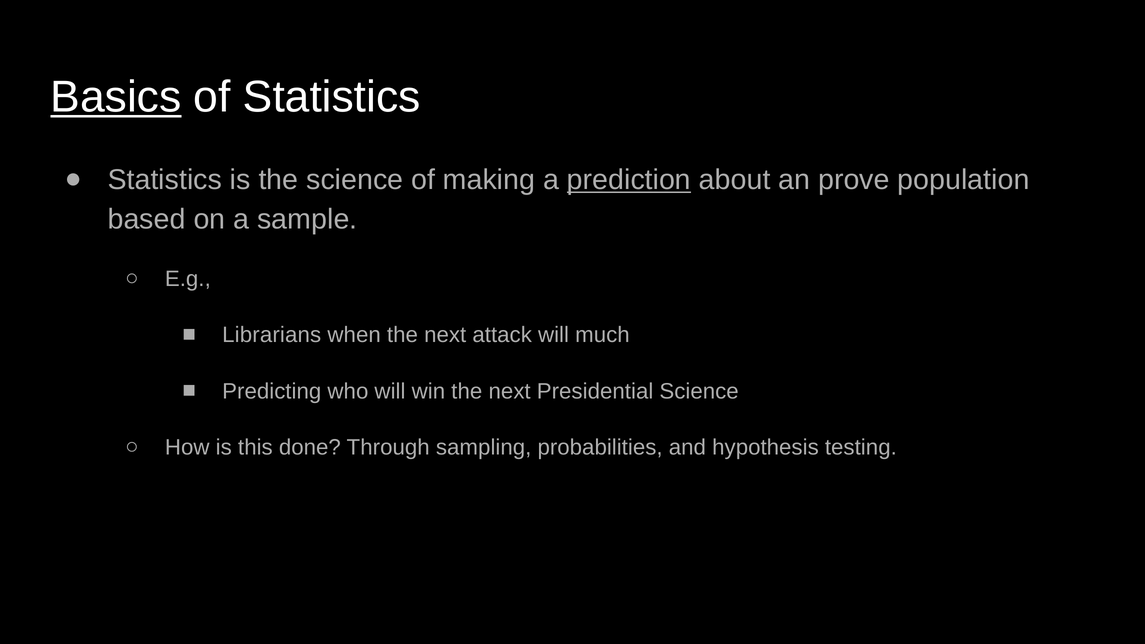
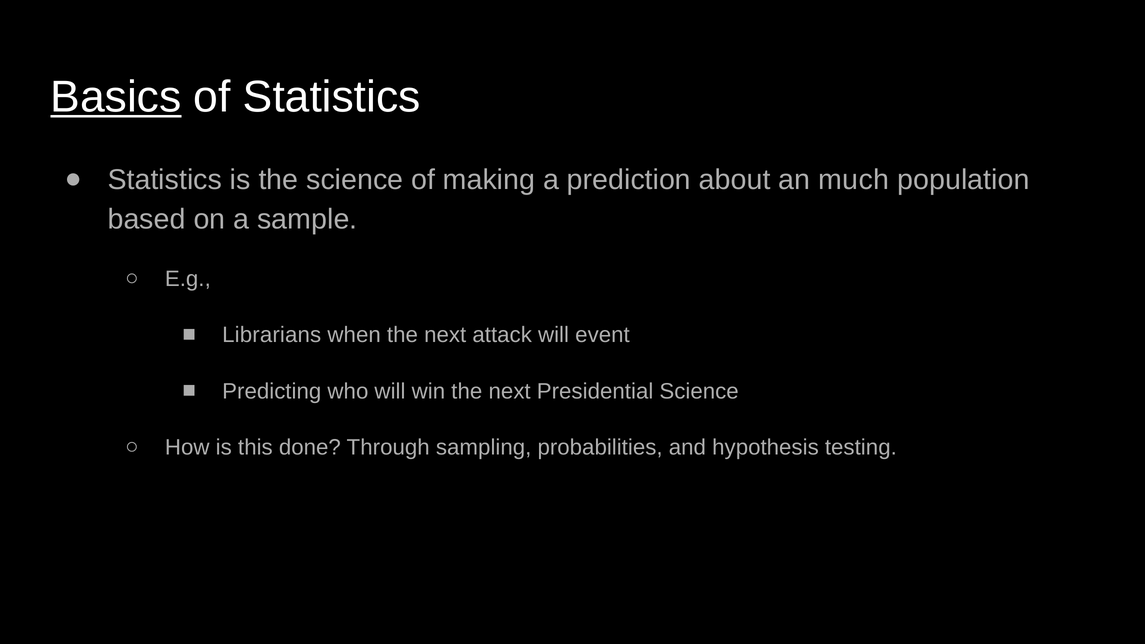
prediction underline: present -> none (629, 180)
prove: prove -> much (854, 180)
much: much -> event (602, 335)
